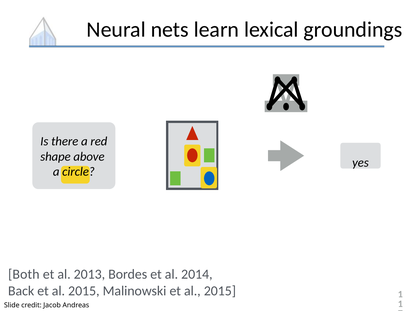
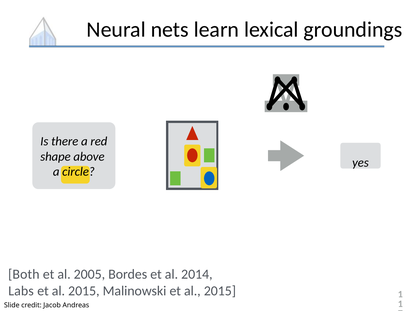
2013: 2013 -> 2005 (89, 274)
Back: Back -> Labs (21, 291)
